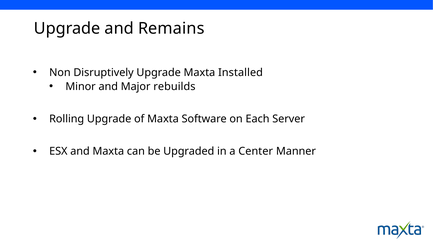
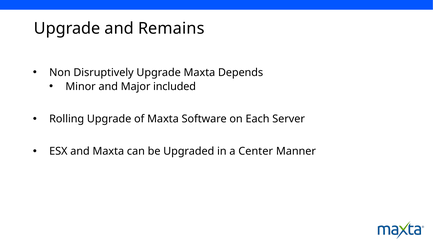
Installed: Installed -> Depends (241, 72)
rebuilds: rebuilds -> included (175, 86)
